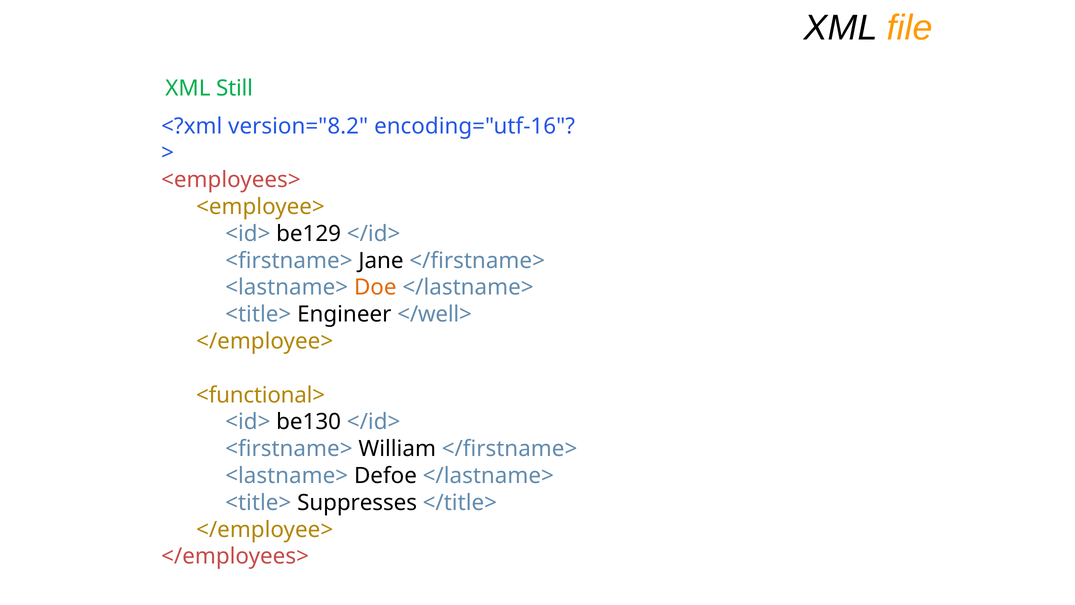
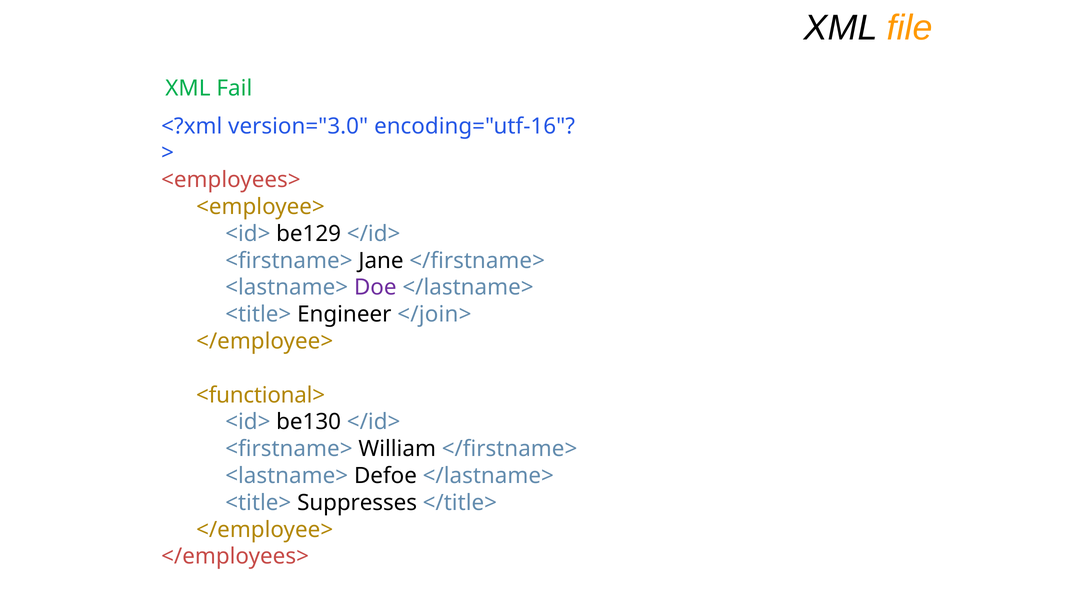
Still: Still -> Fail (234, 88)
version="8.2: version="8.2 -> version="3.0 (298, 126)
Doe colour: orange -> purple (375, 287)
</well>: </well> -> </join> (434, 314)
